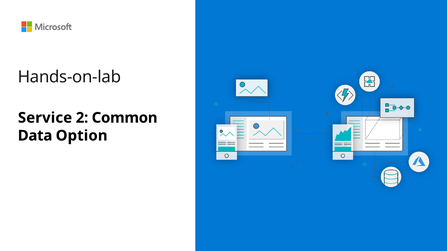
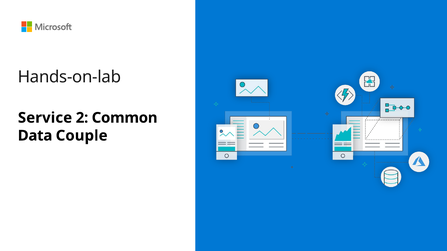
Option: Option -> Couple (82, 136)
